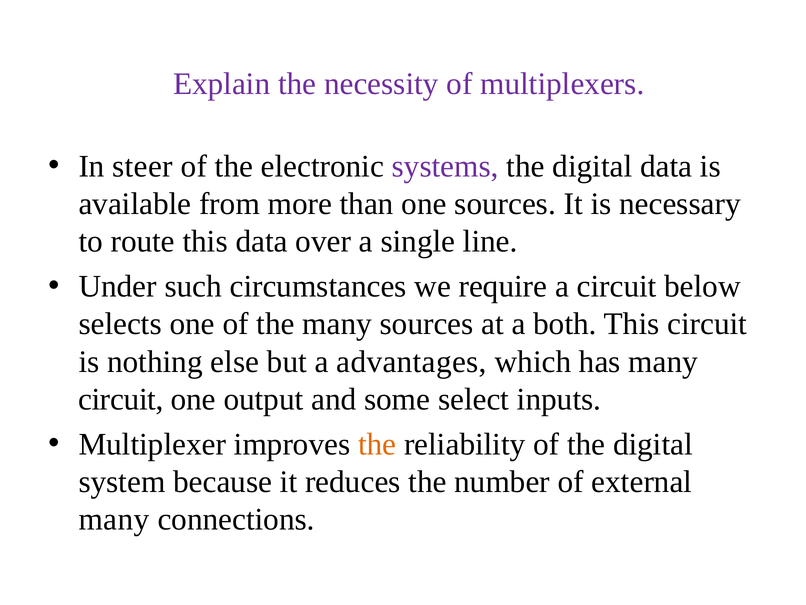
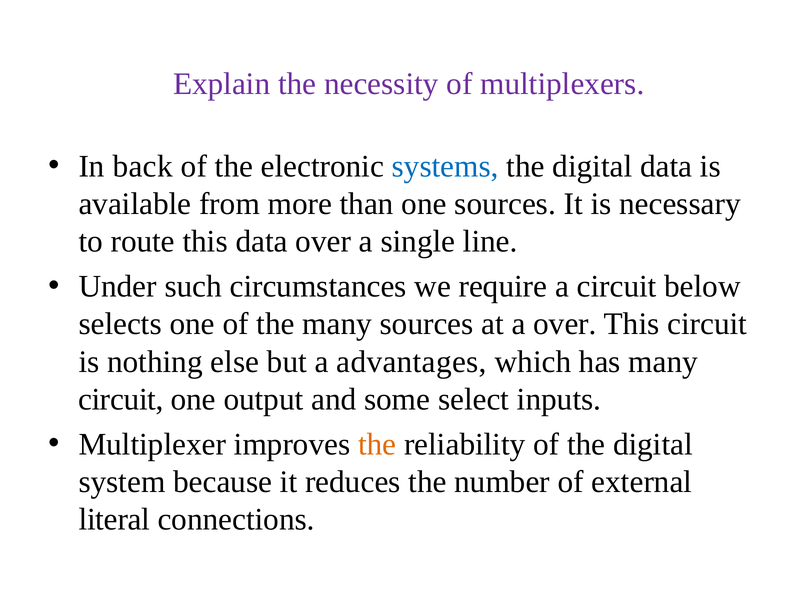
steer: steer -> back (143, 166)
systems colour: purple -> blue (445, 166)
a both: both -> over (565, 324)
many: many -> literal (114, 519)
